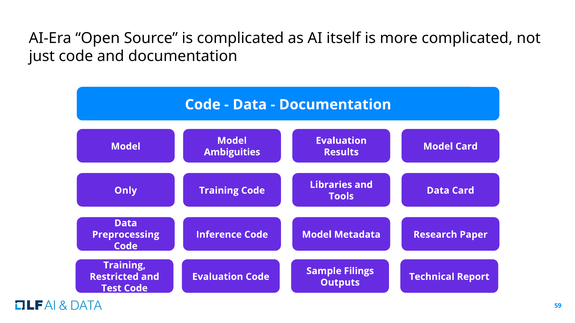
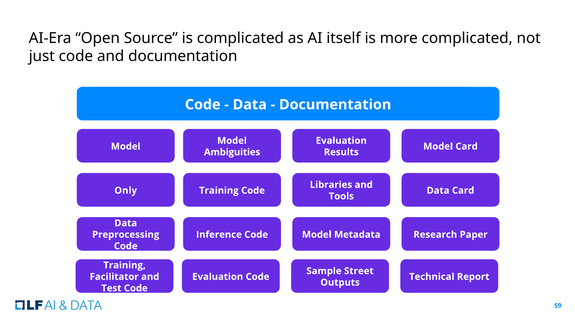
Filings: Filings -> Street (359, 271)
Restricted: Restricted -> Facilitator (114, 277)
